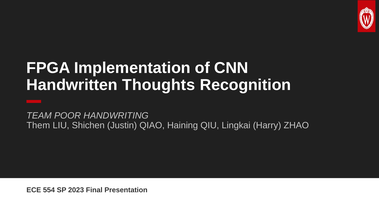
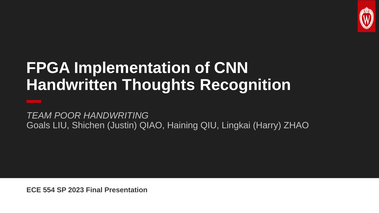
Them: Them -> Goals (38, 125)
